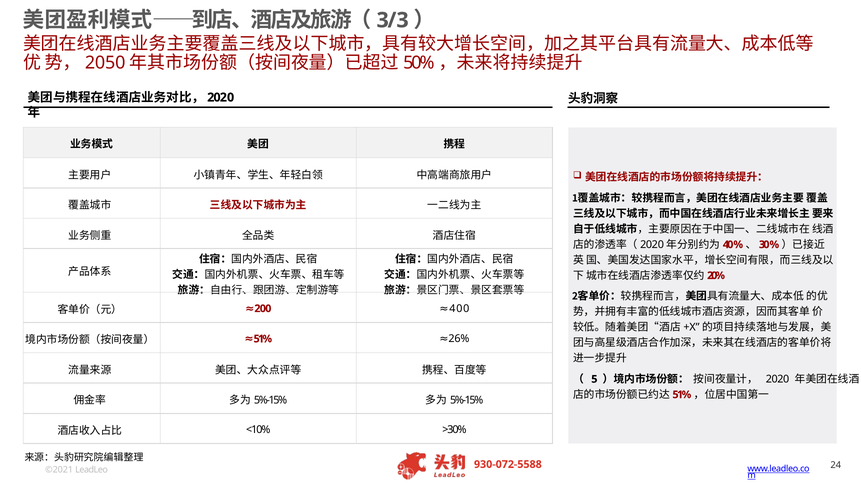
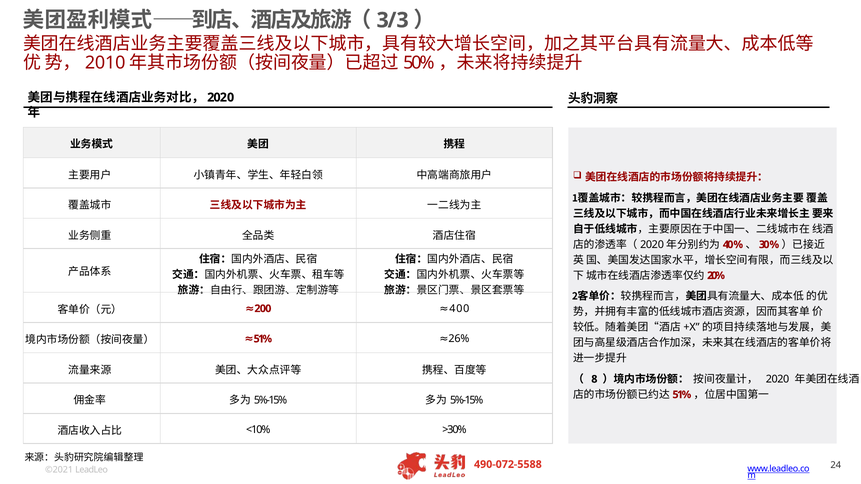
2050: 2050 -> 2010 (105, 63)
5: 5 -> 8 (594, 379)
930-072-5588: 930-072-5588 -> 490-072-5588 (508, 465)
